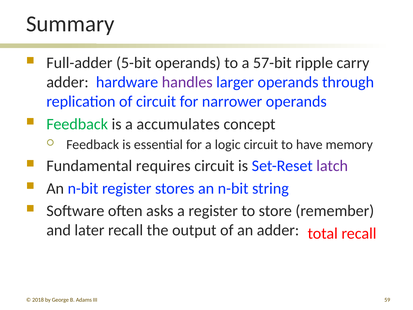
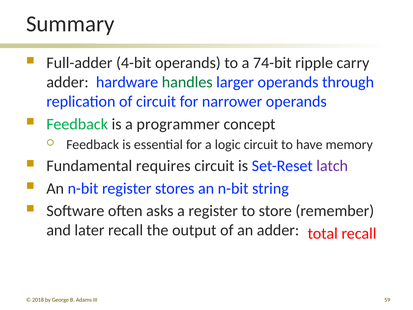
5-bit: 5-bit -> 4-bit (134, 63)
57-bit: 57-bit -> 74-bit (272, 63)
handles colour: purple -> green (187, 82)
accumulates: accumulates -> programmer (178, 124)
